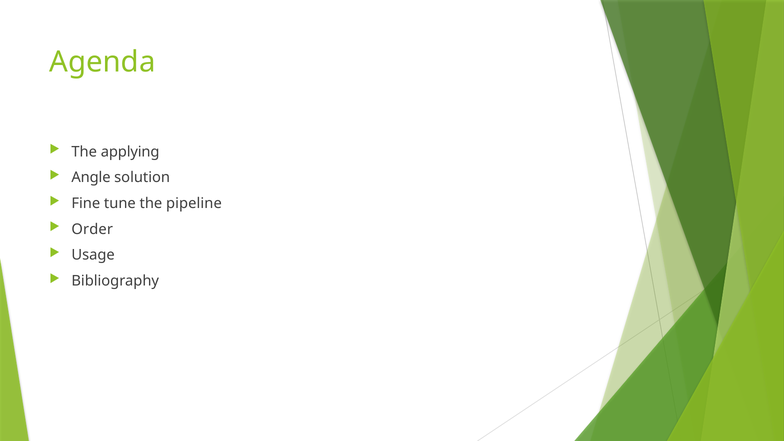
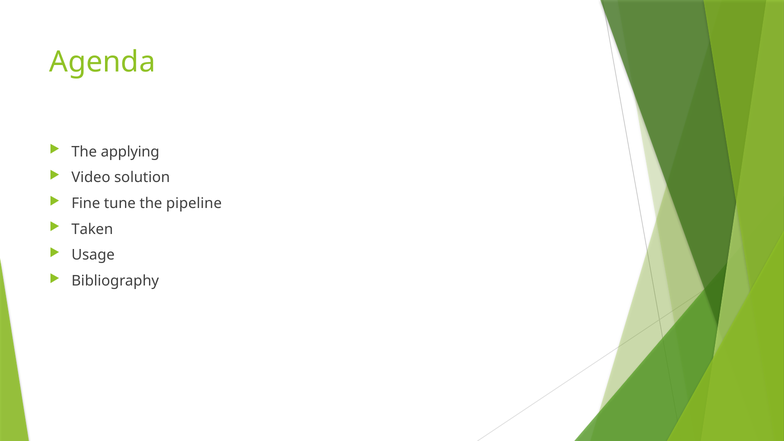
Angle: Angle -> Video (91, 178)
Order: Order -> Taken (92, 229)
